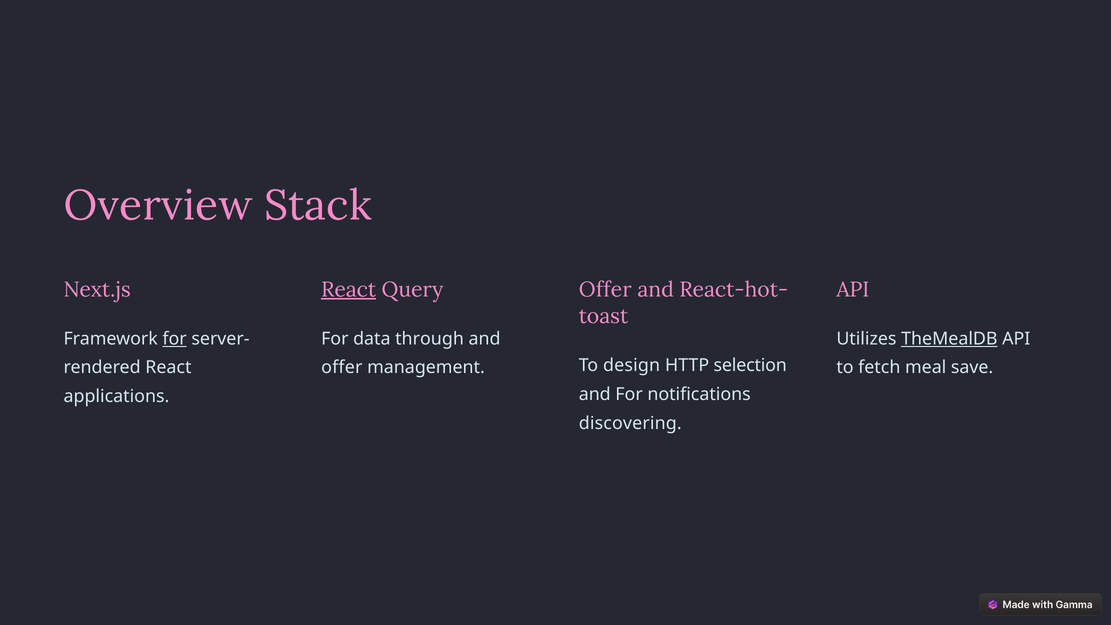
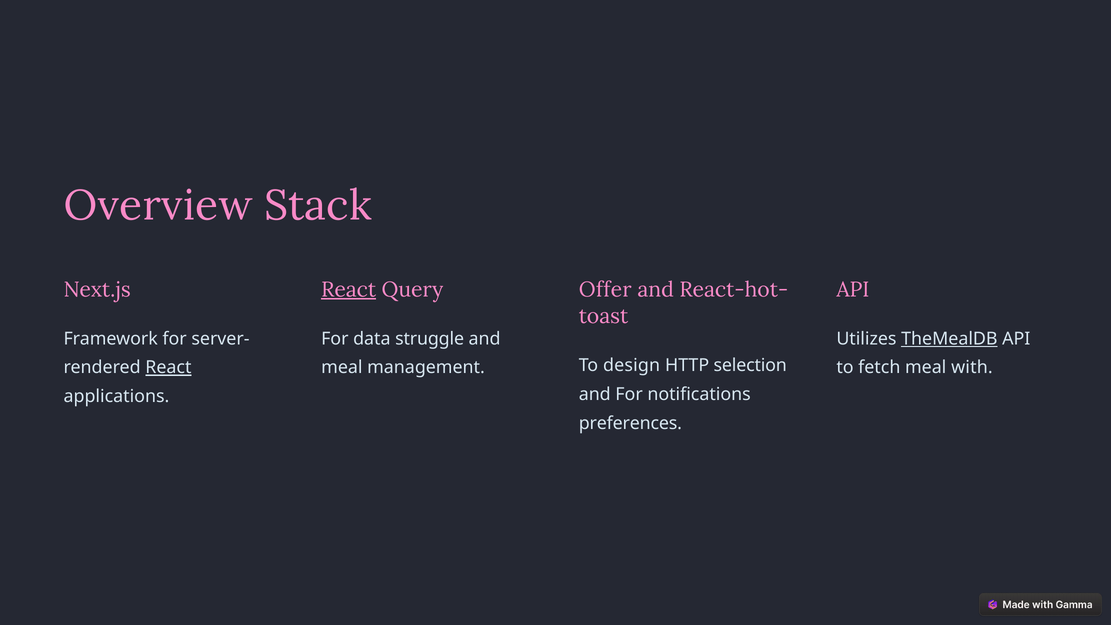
for underline: present -> none (175, 339)
through: through -> struggle (430, 339)
React underline: none -> present (168, 368)
offer: offer -> meal (342, 368)
save: save -> with (972, 368)
discovering: discovering -> preferences (630, 423)
